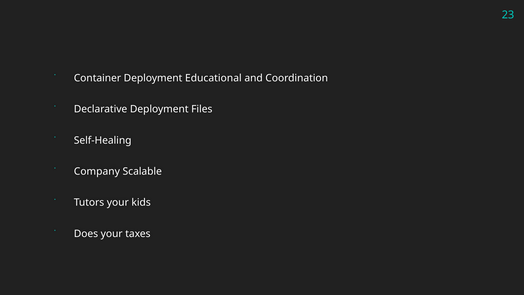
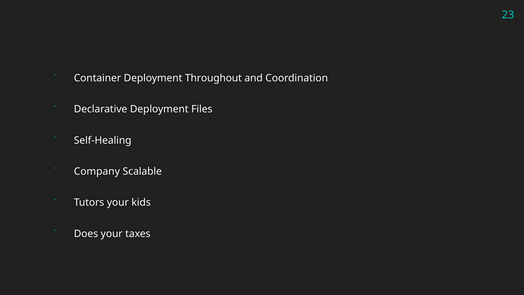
Educational: Educational -> Throughout (213, 78)
